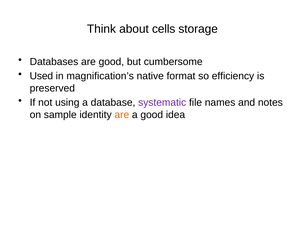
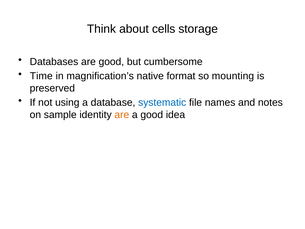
Used: Used -> Time (41, 76)
efficiency: efficiency -> mounting (233, 76)
systematic colour: purple -> blue (162, 102)
